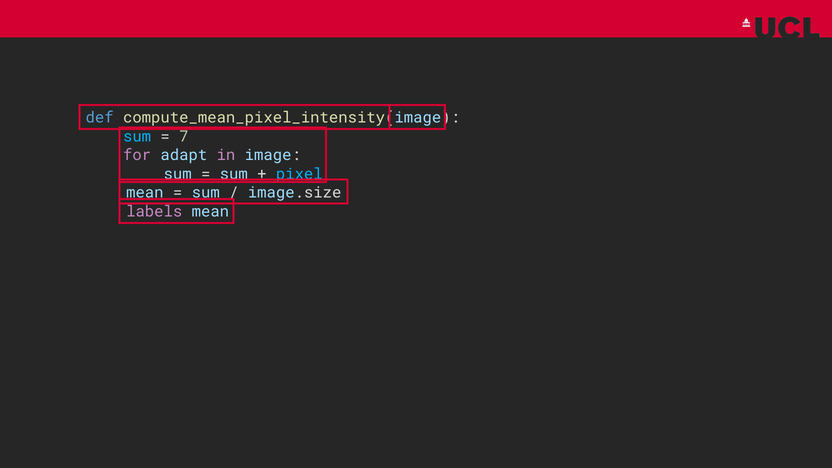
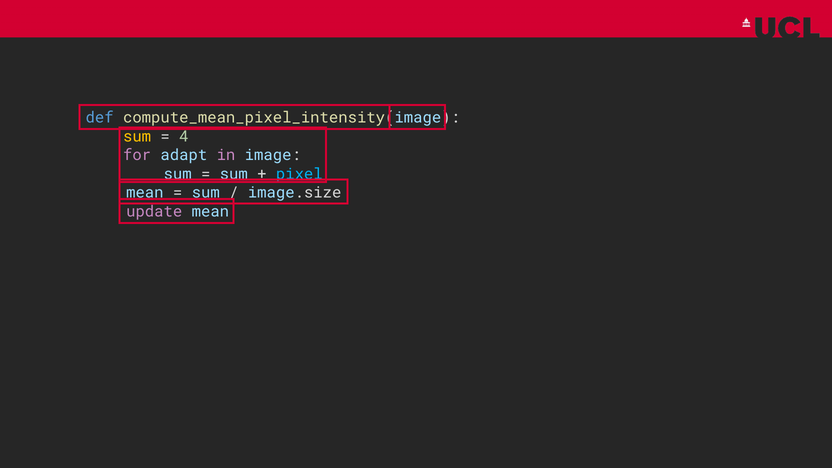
sum colour: light blue -> yellow (137, 137)
7: 7 -> 4 (184, 137)
labels: labels -> update (154, 211)
